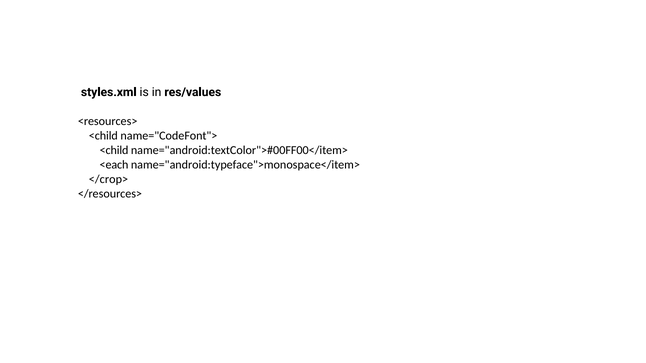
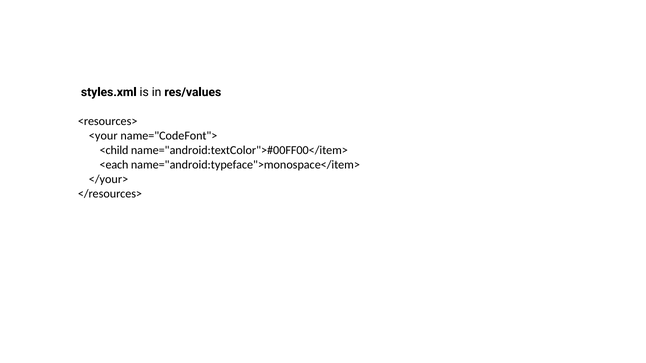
<child: <child -> <your (103, 136)
</crop>: </crop> -> </your> (108, 179)
